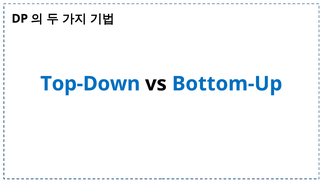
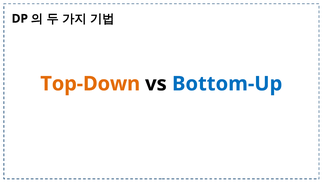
Top-Down colour: blue -> orange (90, 84)
